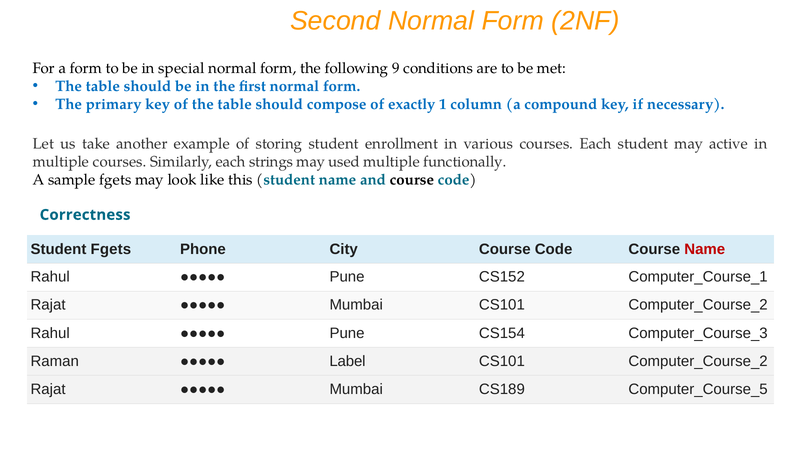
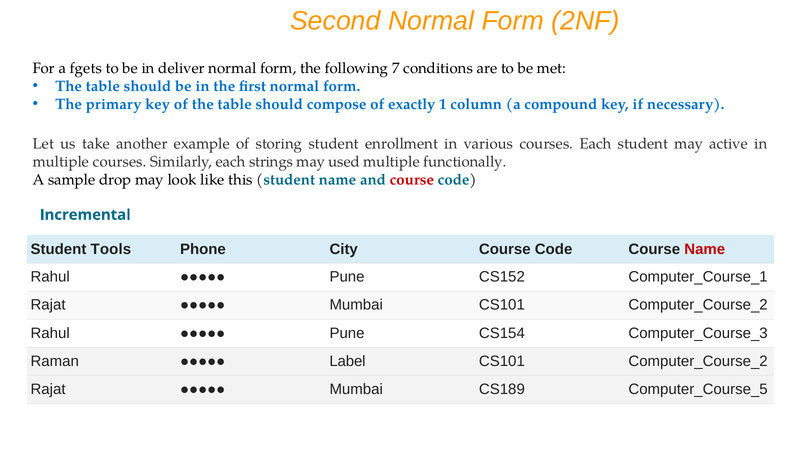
a form: form -> fgets (86, 68)
special: special -> deliver (182, 68)
9: 9 -> 7 (396, 68)
sample fgets: fgets -> drop (115, 180)
course colour: black -> red (412, 180)
Correctness: Correctness -> Incremental (85, 215)
Student Fgets: Fgets -> Tools (111, 249)
